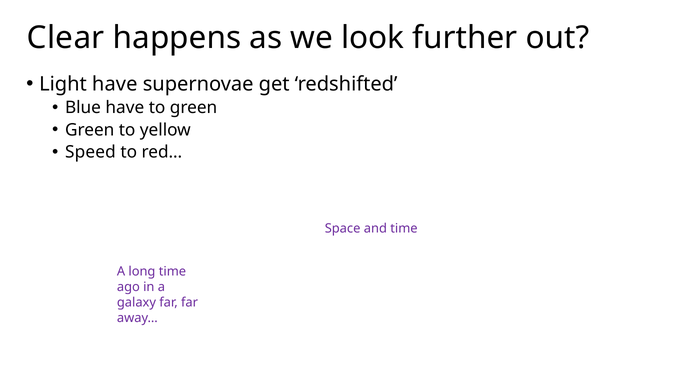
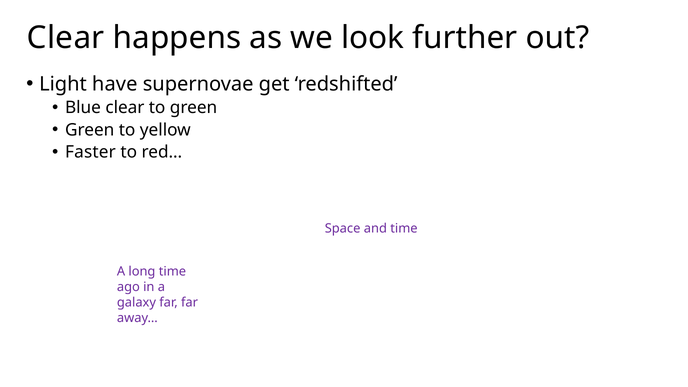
Blue have: have -> clear (125, 108)
Speed: Speed -> Faster (90, 152)
